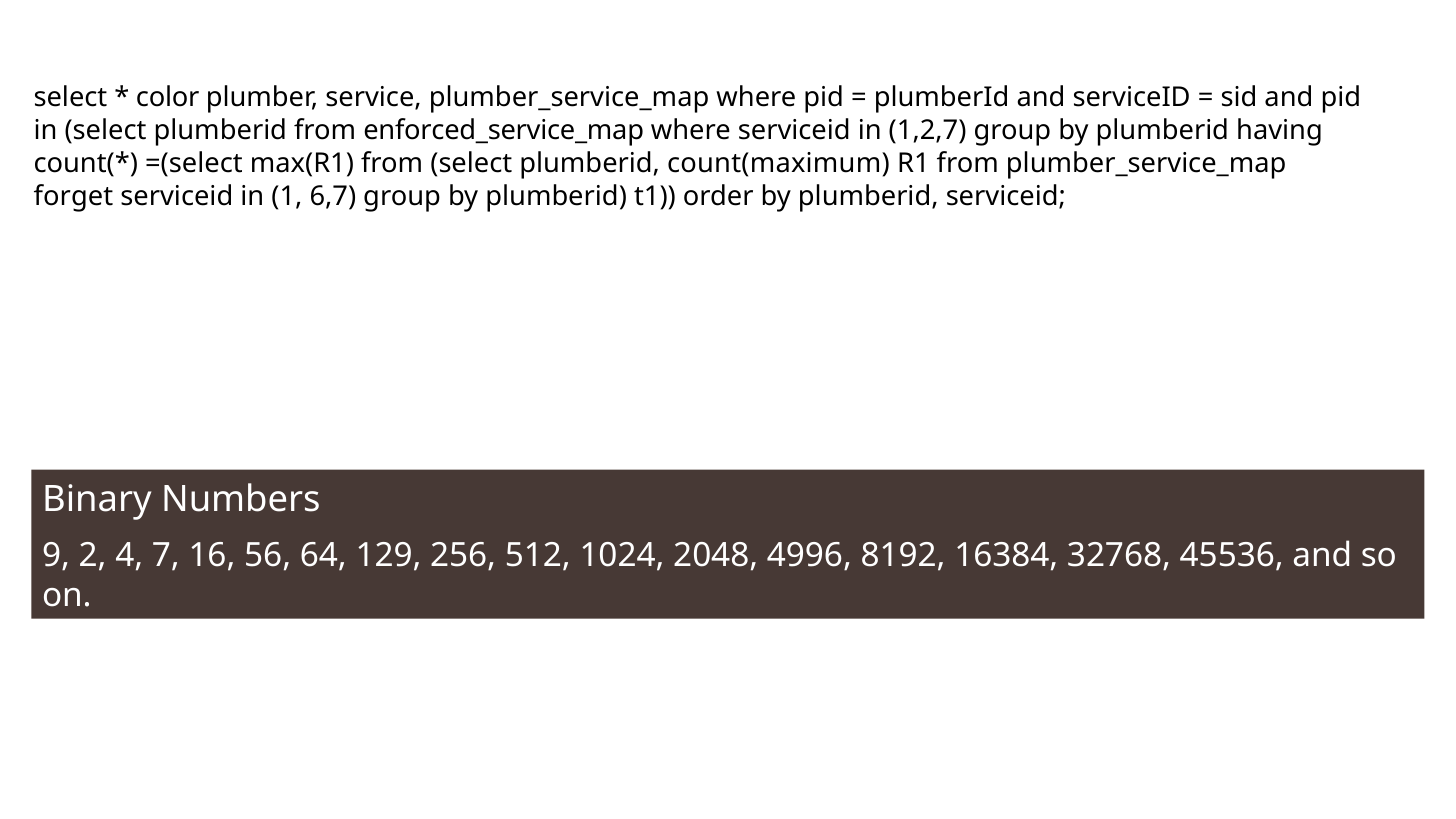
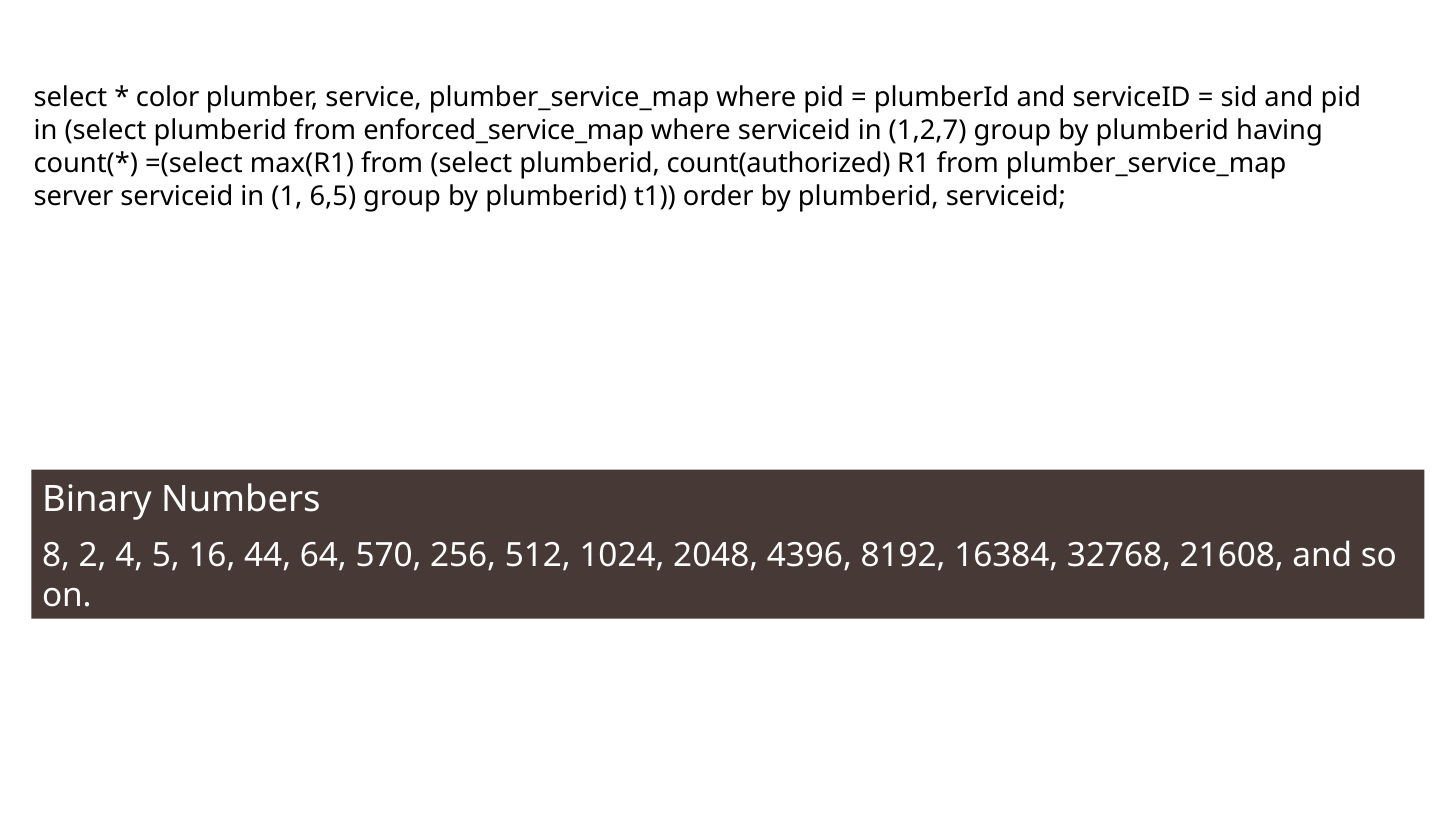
count(maximum: count(maximum -> count(authorized (779, 163)
forget: forget -> server (74, 196)
6,7: 6,7 -> 6,5 (333, 196)
9: 9 -> 8 (56, 556)
7: 7 -> 5 (166, 556)
56: 56 -> 44 (268, 556)
129: 129 -> 570 (389, 556)
4996: 4996 -> 4396 (809, 556)
45536: 45536 -> 21608 (1232, 556)
